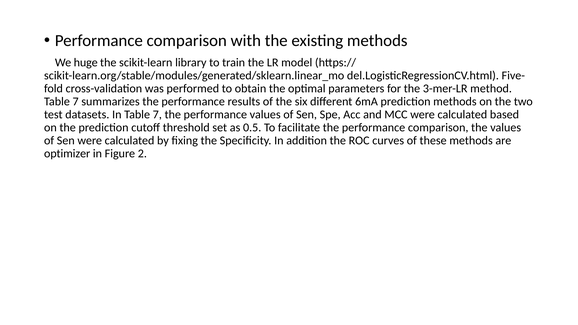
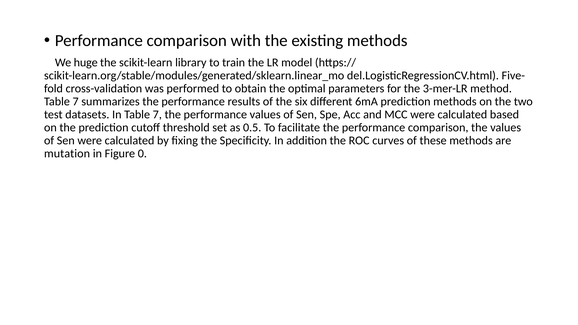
optimizer: optimizer -> mutation (67, 154)
2: 2 -> 0 (142, 154)
